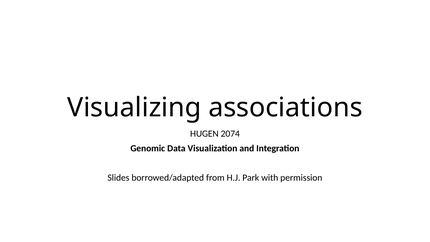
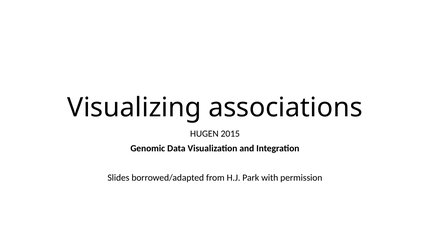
2074: 2074 -> 2015 (230, 134)
